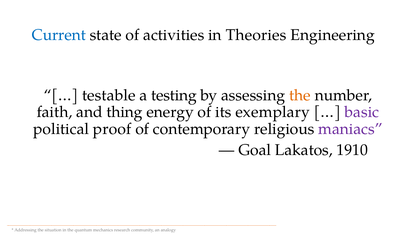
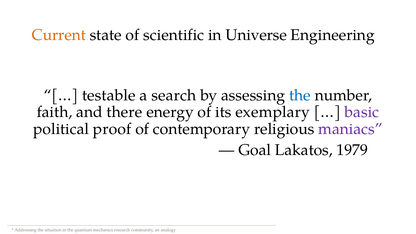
Current colour: blue -> orange (59, 35)
activities: activities -> scientific (174, 35)
Theories: Theories -> Universe (256, 35)
testing: testing -> search (174, 95)
the colour: orange -> blue (300, 95)
thing: thing -> there (124, 112)
1910: 1910 -> 1979 (352, 150)
